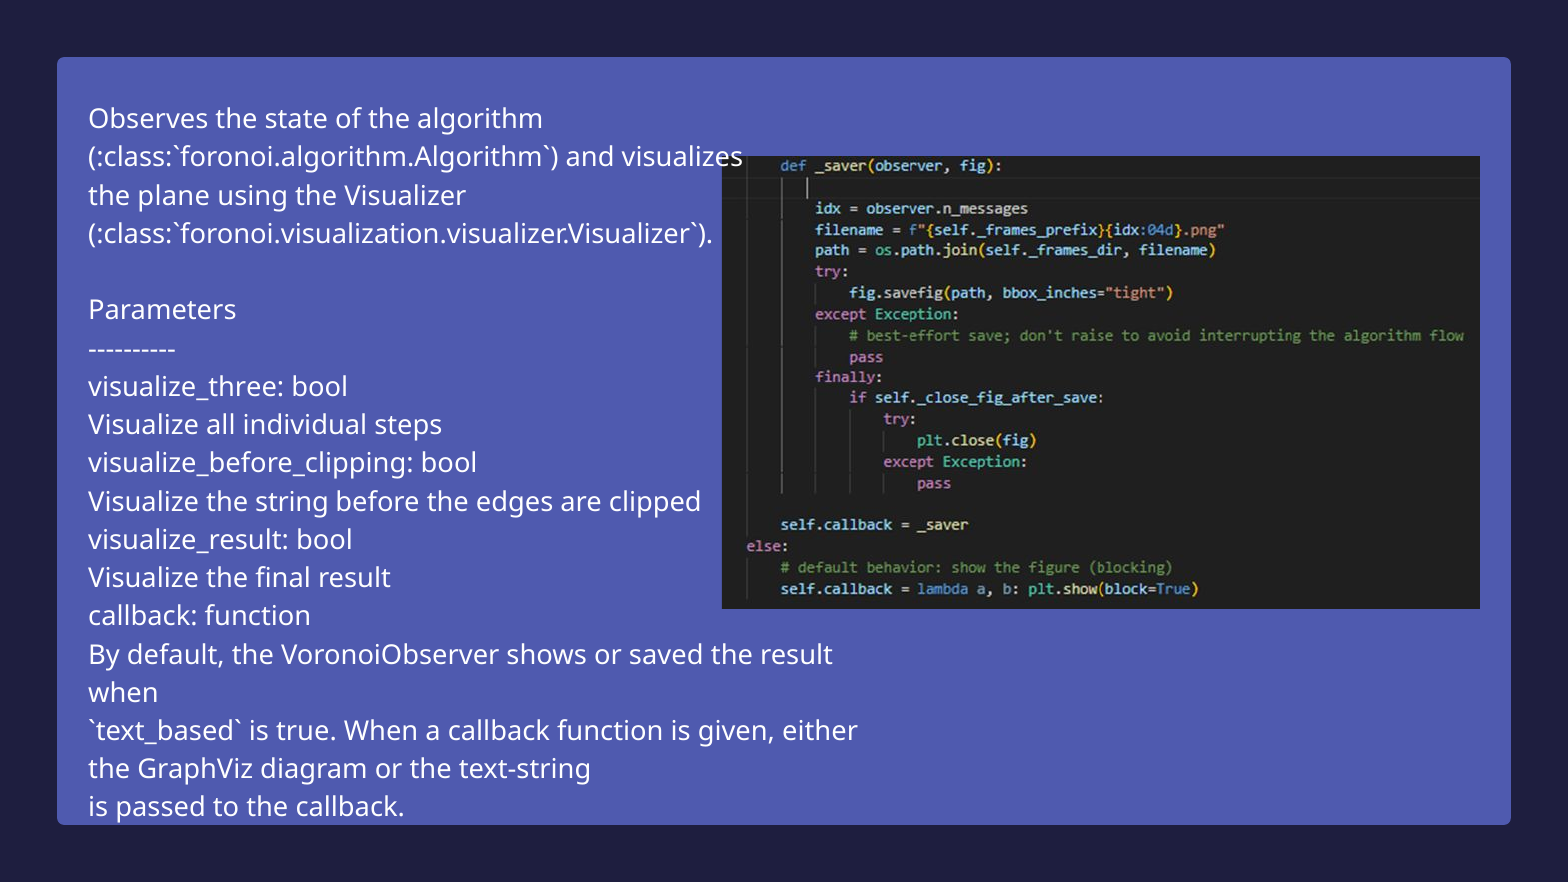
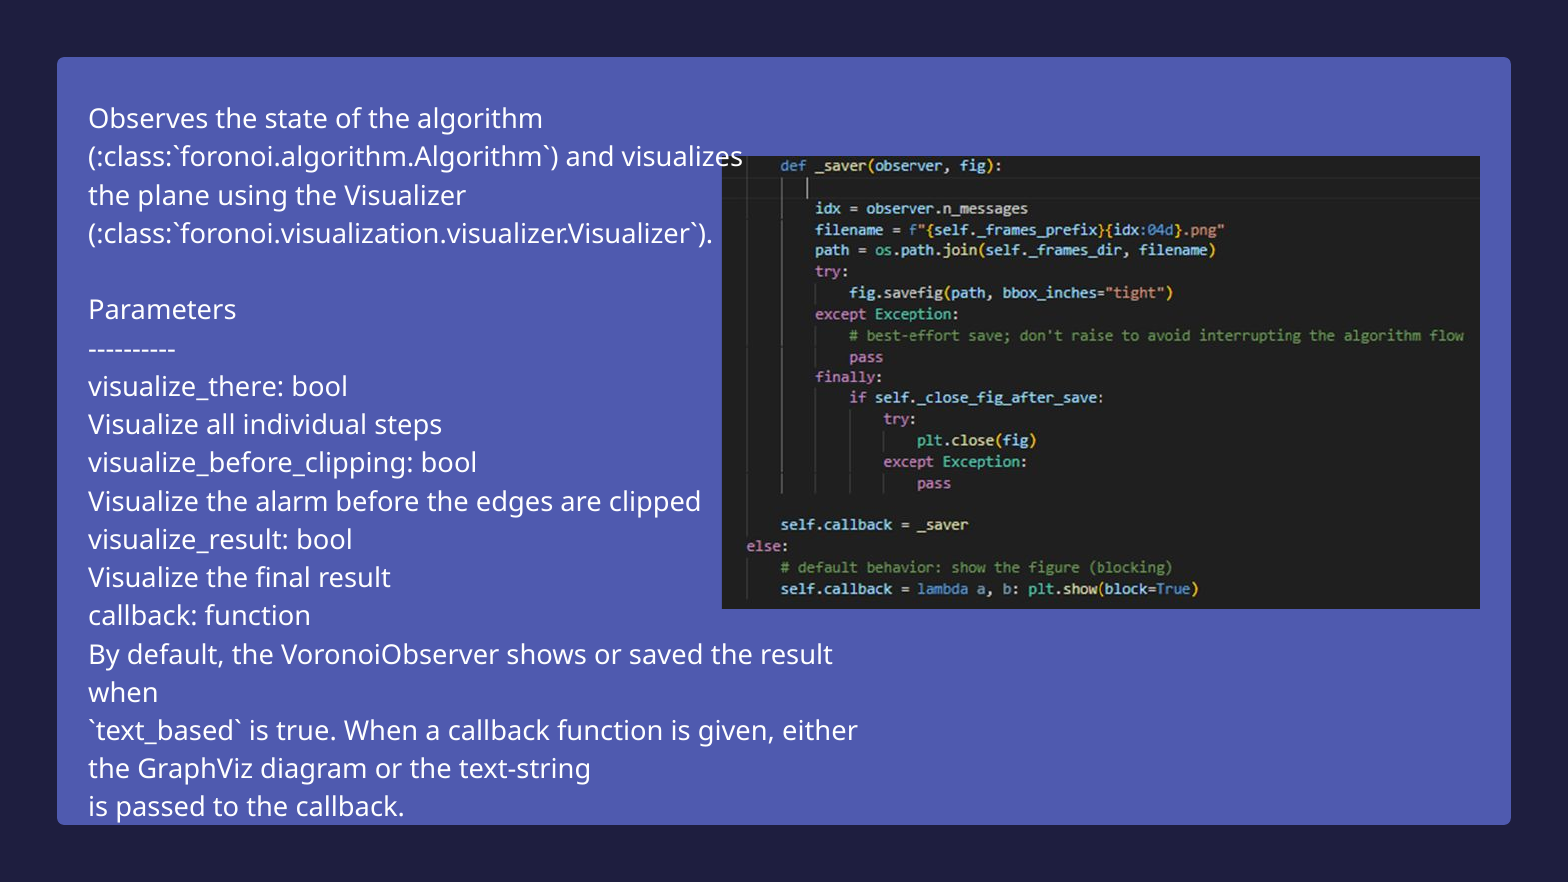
visualize_three: visualize_three -> visualize_there (186, 387)
string: string -> alarm (292, 502)
